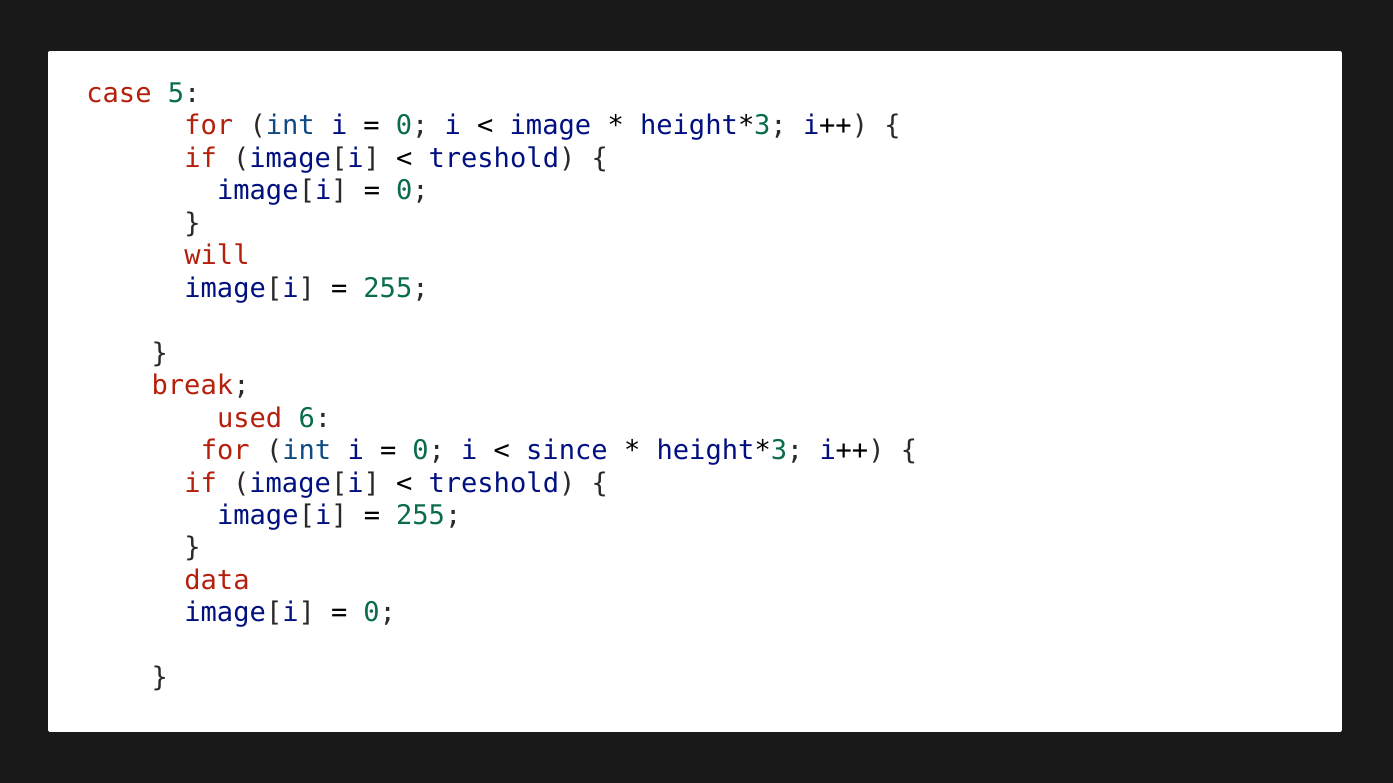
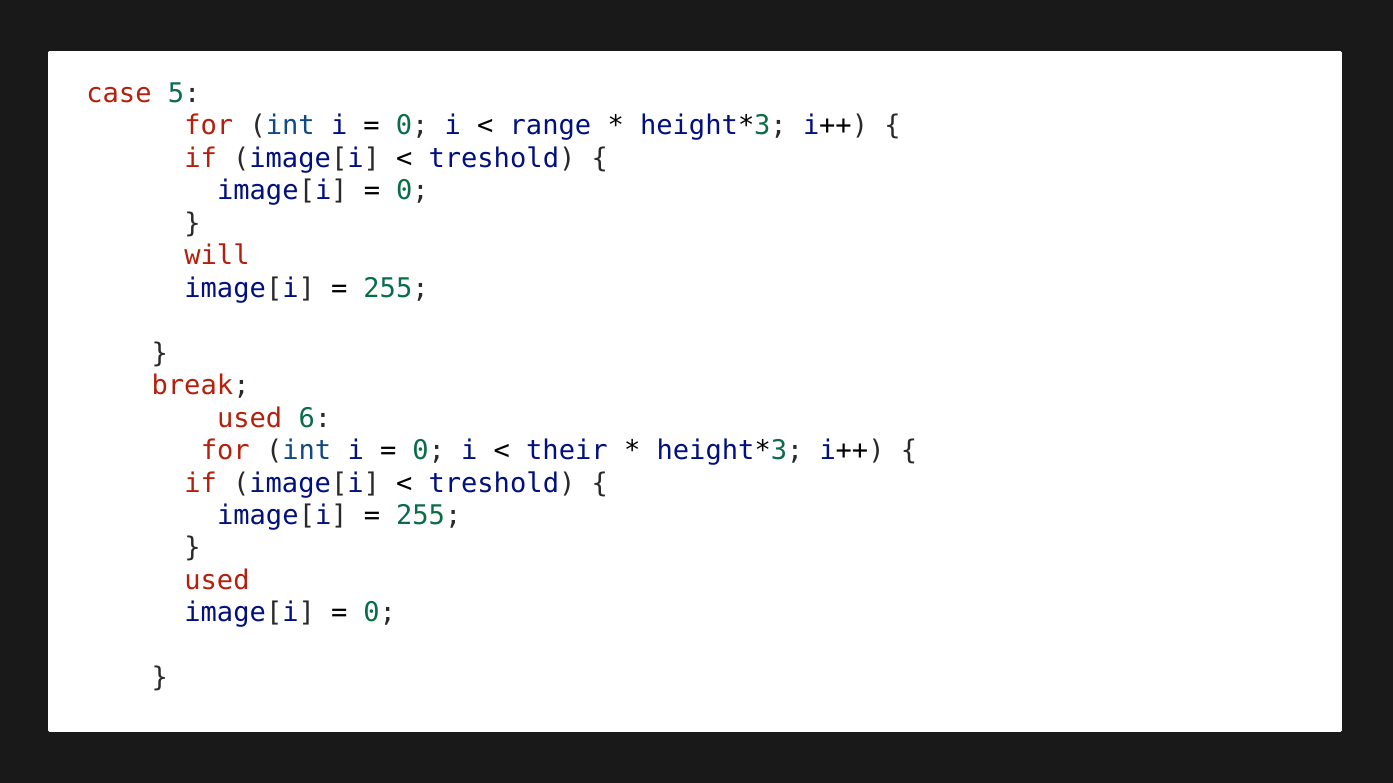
image: image -> range (550, 126)
since: since -> their (567, 451)
data: data -> used (217, 581)
